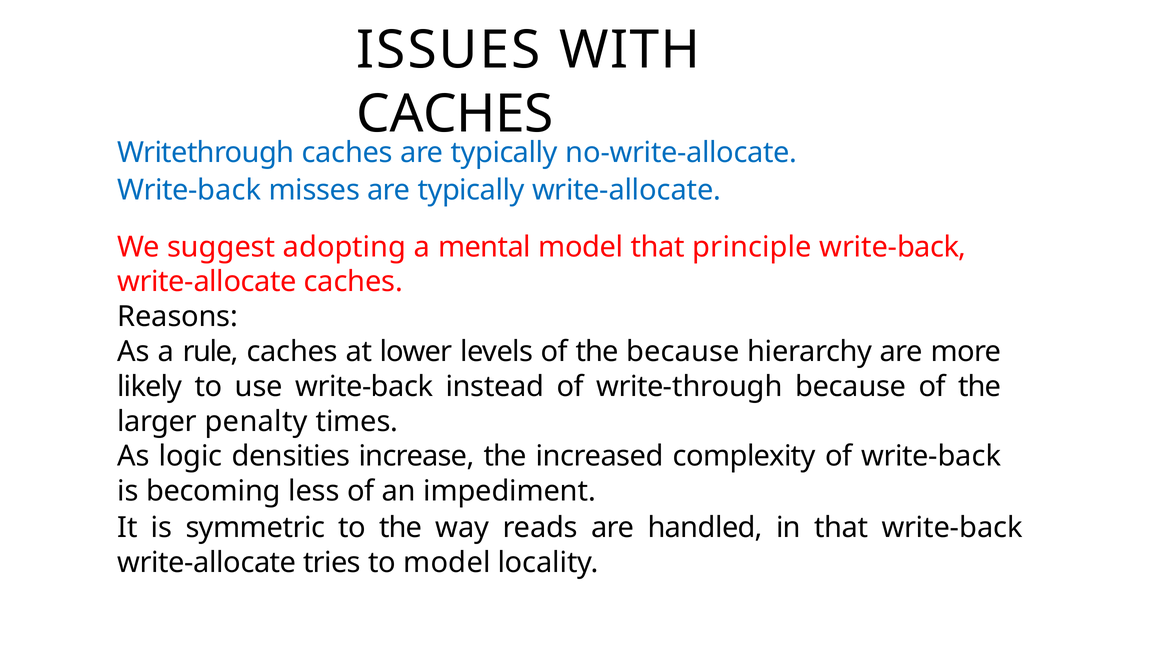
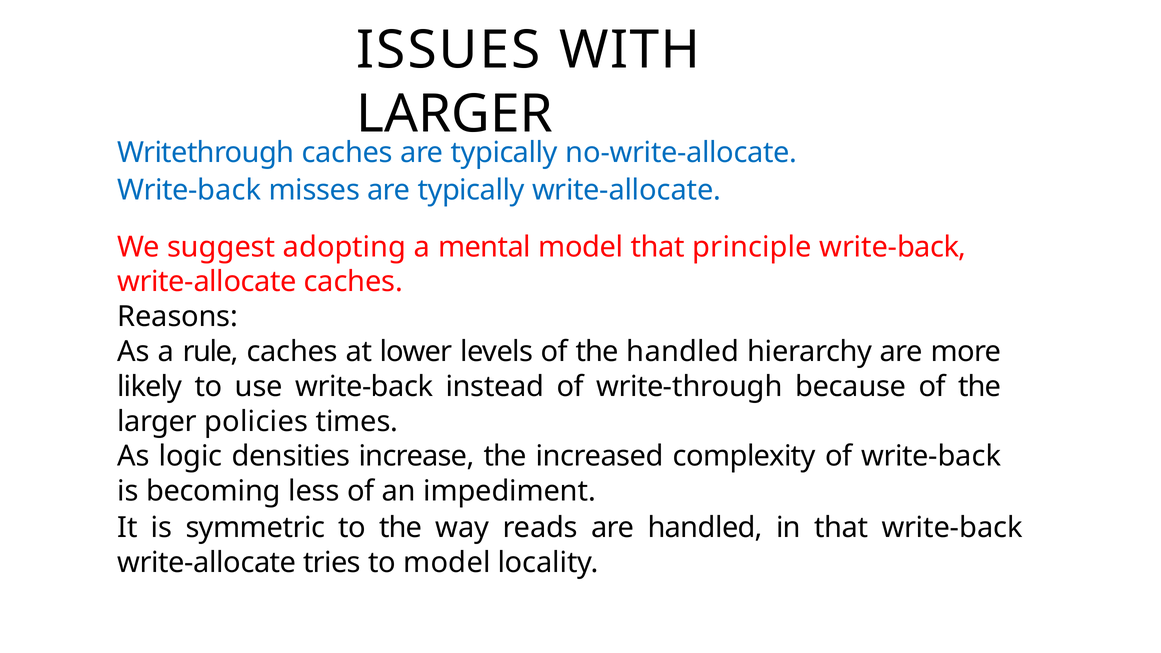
CACHES: CACHES -> LARGER (455, 114)
the because: because -> handled (683, 352)
penalty: penalty -> policies (256, 422)
